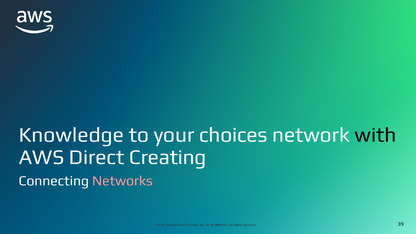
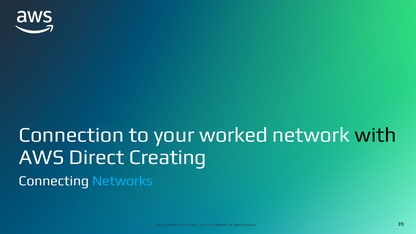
Knowledge: Knowledge -> Connection (71, 135)
choices: choices -> worked (233, 135)
Networks colour: pink -> light blue (122, 181)
